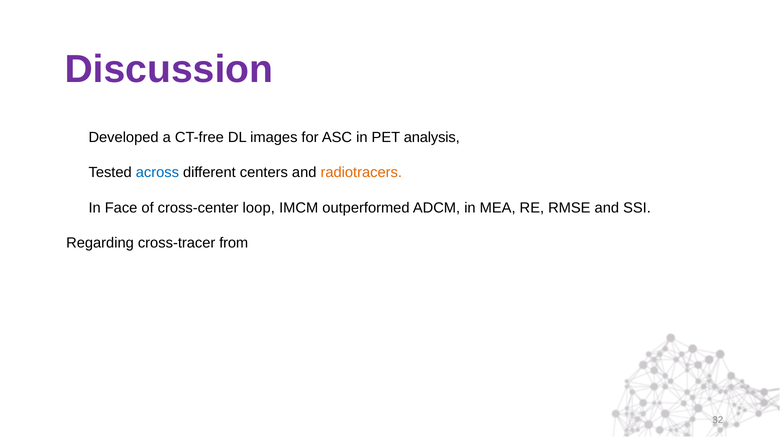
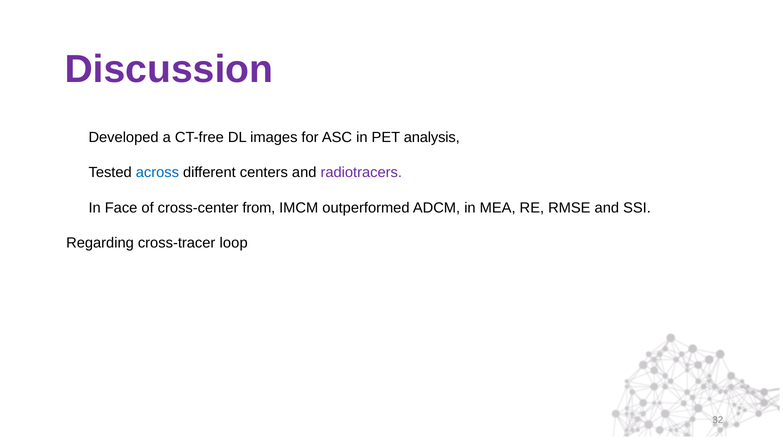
radiotracers colour: orange -> purple (361, 173)
loop: loop -> from (259, 208)
from: from -> loop (234, 243)
